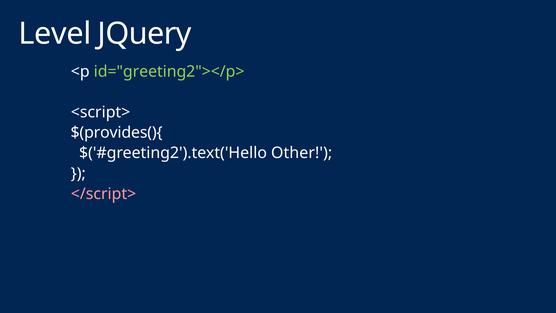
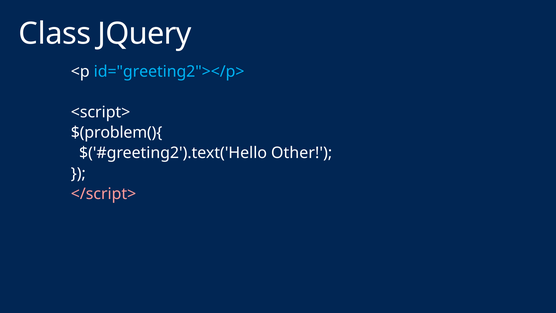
Level: Level -> Class (55, 34)
id="greeting2"></p> colour: light green -> light blue (169, 71)
$(provides(){: $(provides(){ -> $(problem(){ (117, 133)
